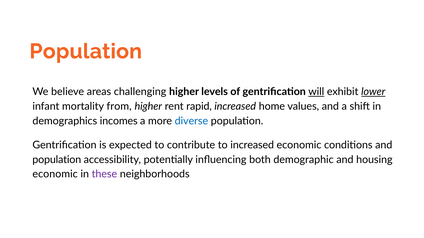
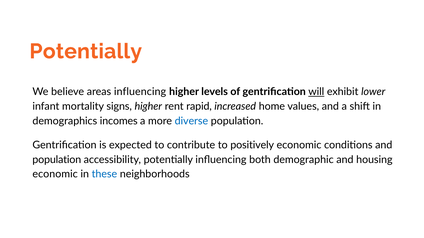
Population: Population -> Potentially (86, 51)
areas challenging: challenging -> influencing (140, 92)
lower underline: present -> none (373, 92)
from: from -> signs (119, 107)
to increased: increased -> positively (252, 145)
these colour: purple -> blue (104, 175)
